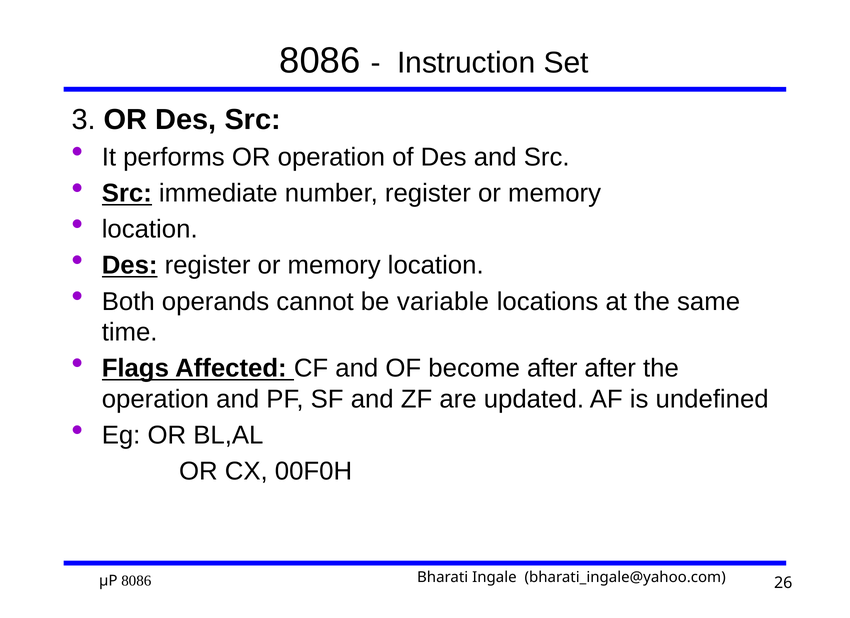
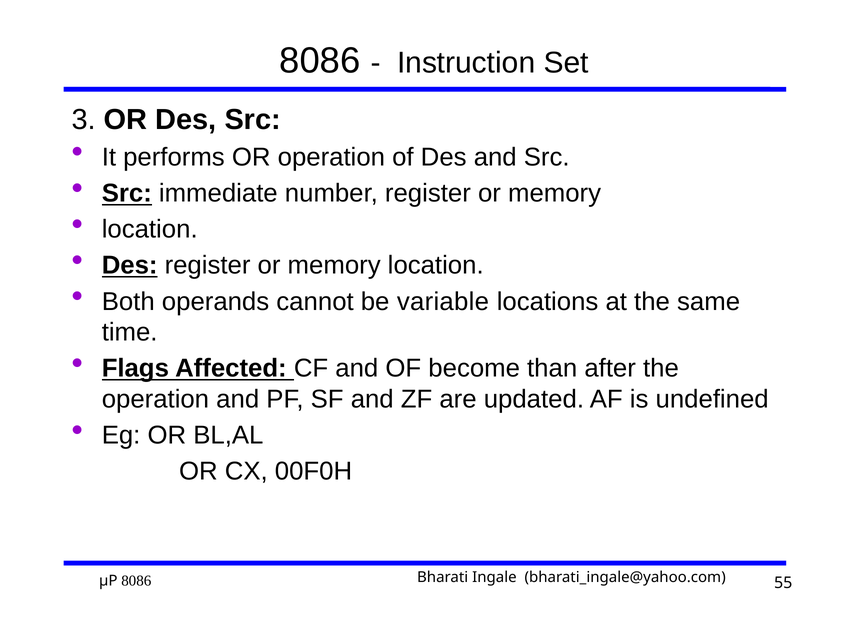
become after: after -> than (552, 369)
26: 26 -> 55 (783, 583)
